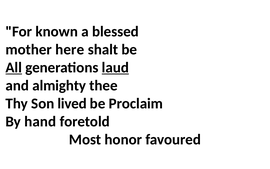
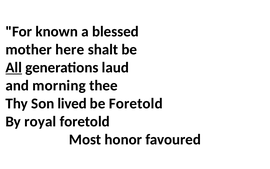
laud underline: present -> none (115, 67)
almighty: almighty -> morning (59, 85)
be Proclaim: Proclaim -> Foretold (136, 103)
hand: hand -> royal (40, 121)
